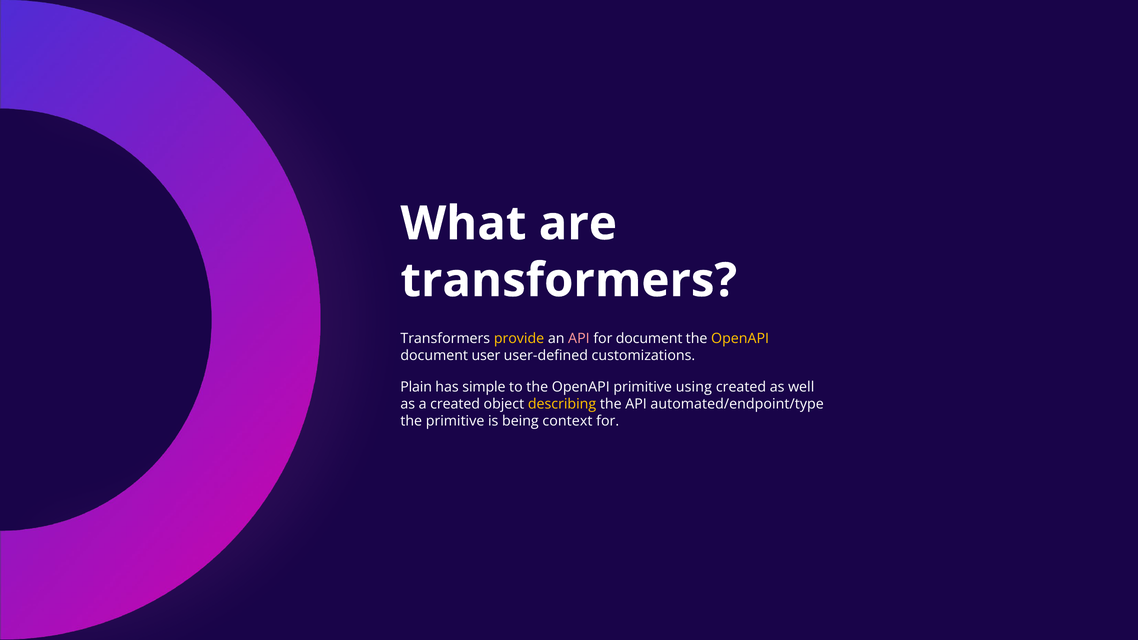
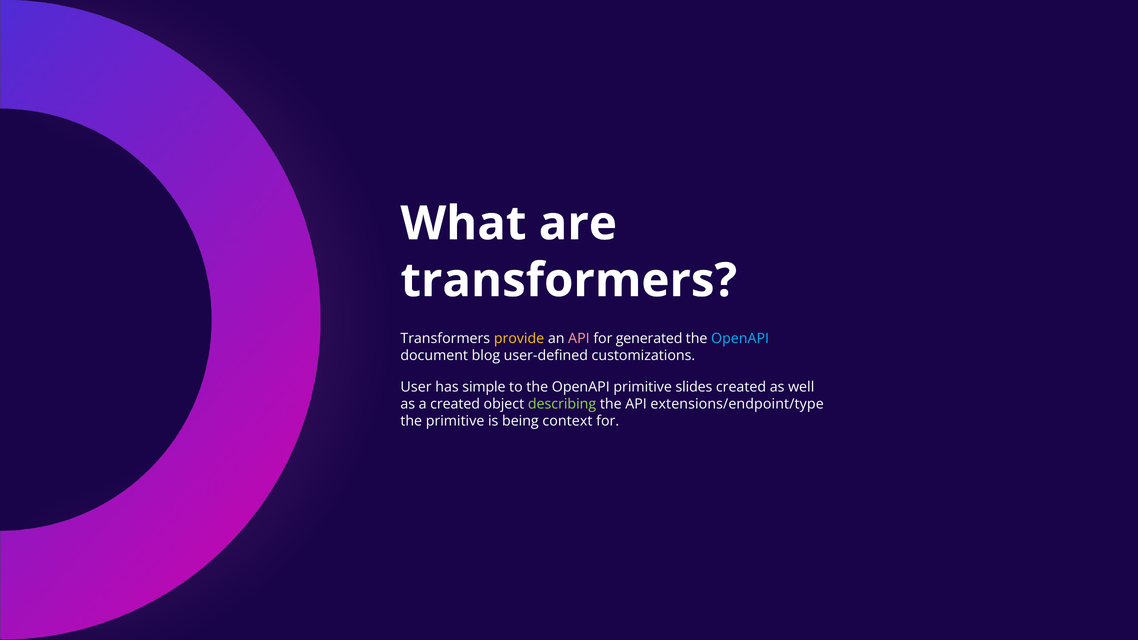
for document: document -> generated (649, 338)
OpenAPI colour: yellow -> light blue (740, 338)
user: user -> blog (486, 356)
Plain: Plain -> User (416, 387)
using: using -> slides (694, 387)
describing colour: yellow -> light green (562, 404)
automated/endpoint/type: automated/endpoint/type -> extensions/endpoint/type (737, 404)
